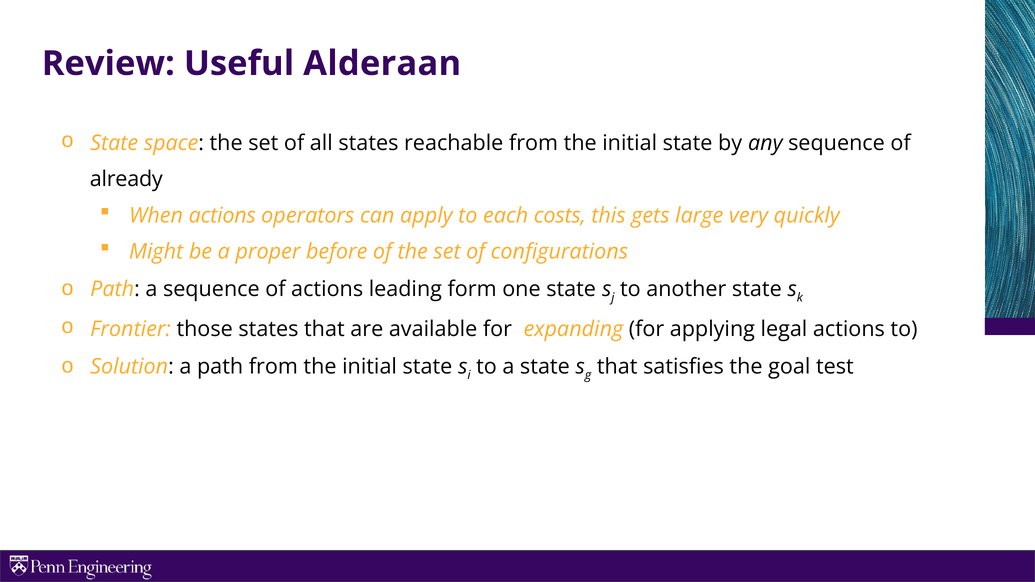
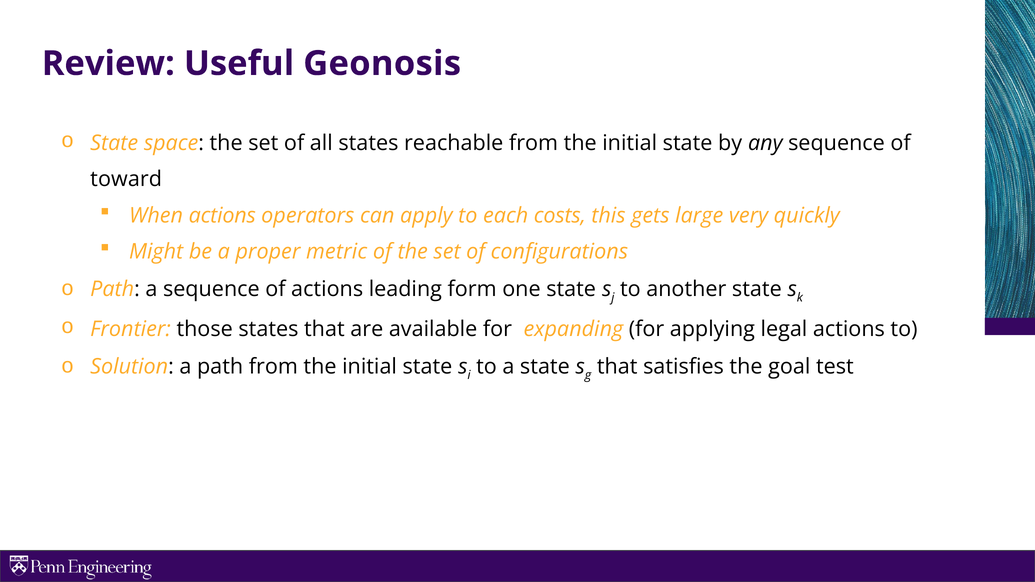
Alderaan: Alderaan -> Geonosis (382, 64)
already: already -> toward (126, 179)
before: before -> metric (337, 252)
